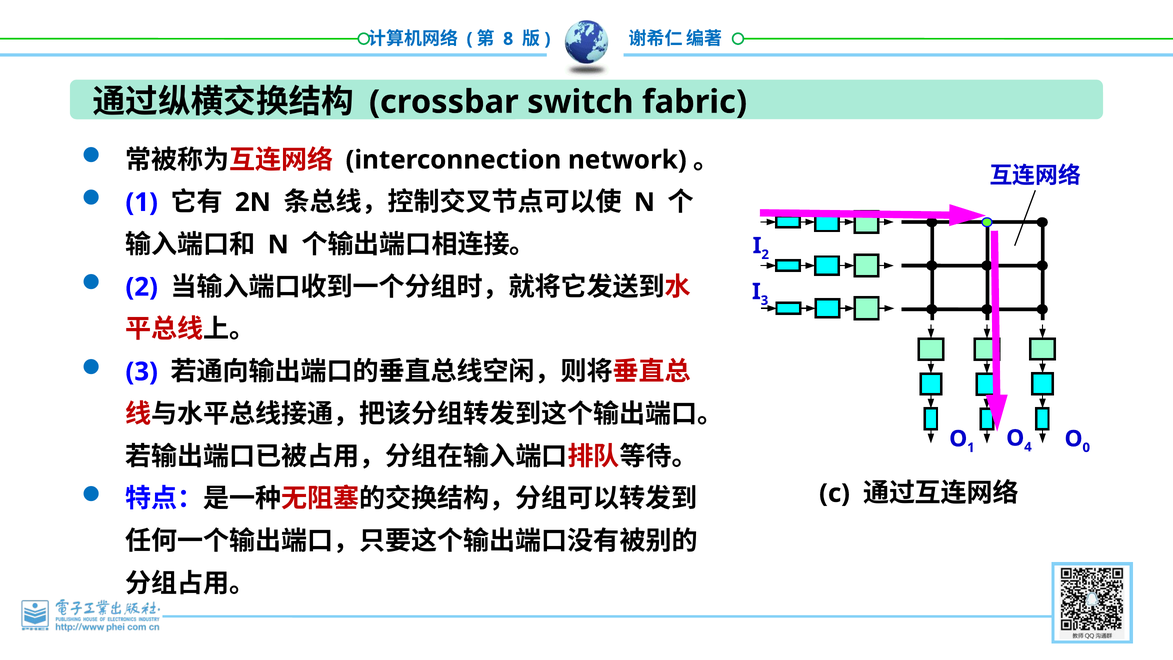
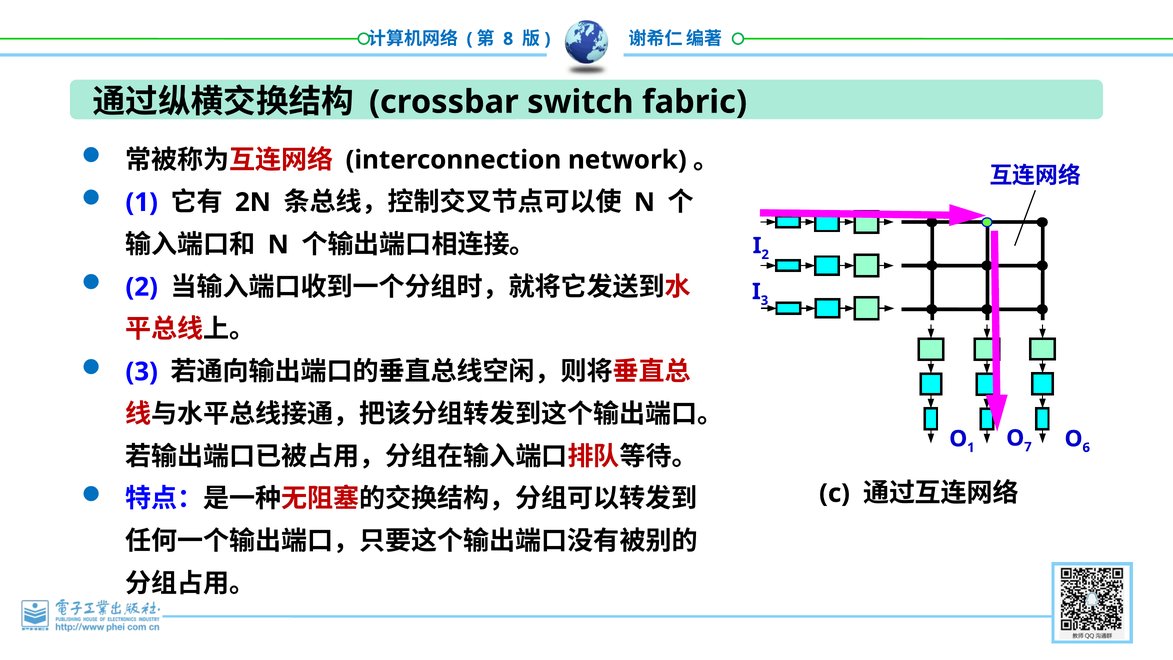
4: 4 -> 7 (1028, 447)
0: 0 -> 6 (1086, 448)
